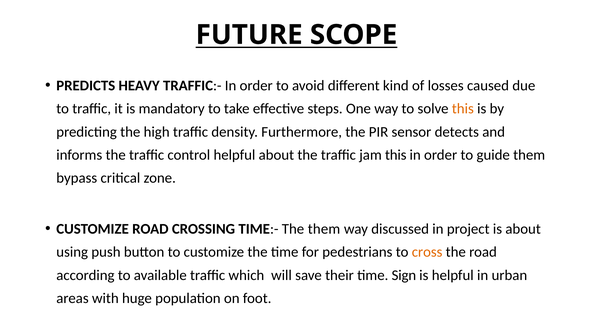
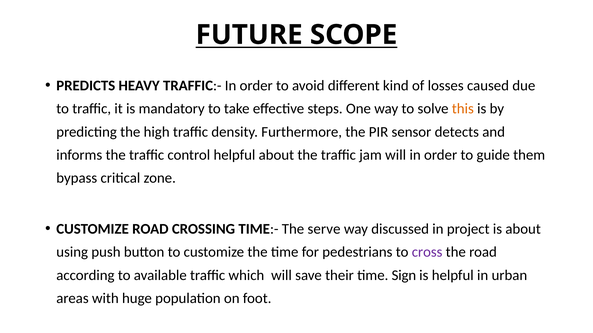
jam this: this -> will (396, 155)
The them: them -> serve (324, 229)
cross colour: orange -> purple (427, 253)
